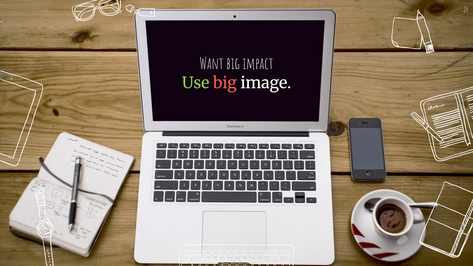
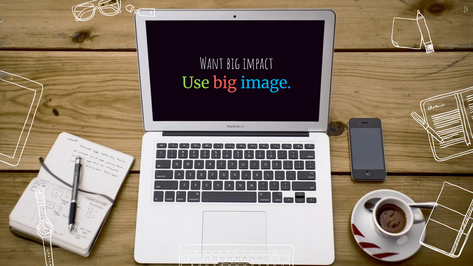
image colour: white -> light blue (266, 83)
